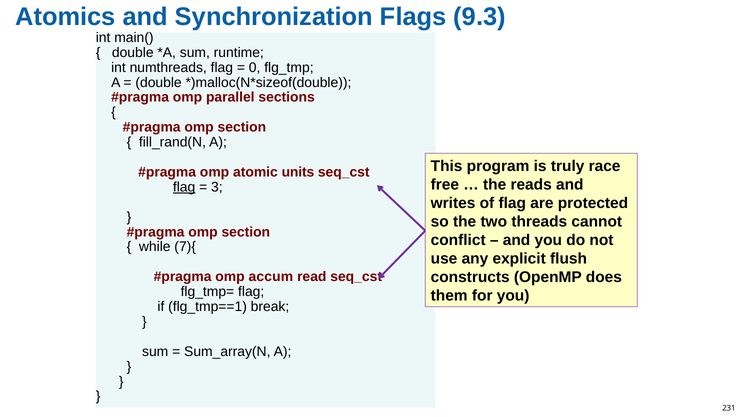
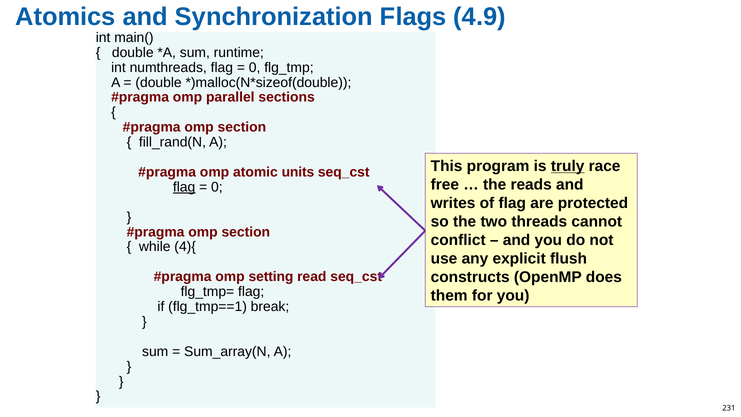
9.3: 9.3 -> 4.9 (480, 17)
truly underline: none -> present (568, 166)
3: 3 -> 0 (217, 187)
7){: 7){ -> 4){ (185, 247)
accum: accum -> setting (271, 277)
